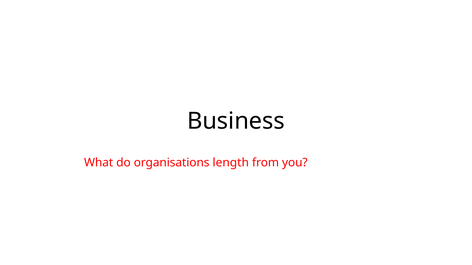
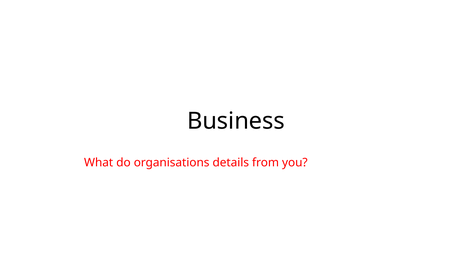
length: length -> details (231, 163)
